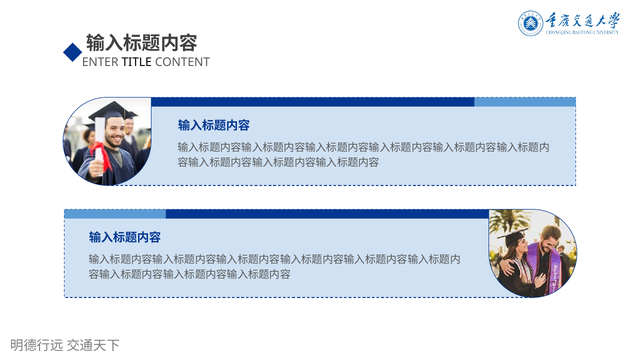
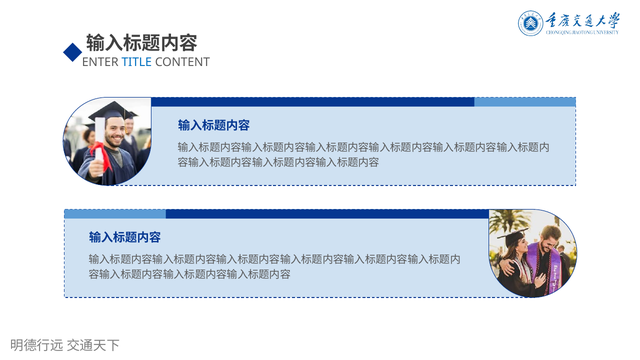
TITLE colour: black -> blue (137, 62)
